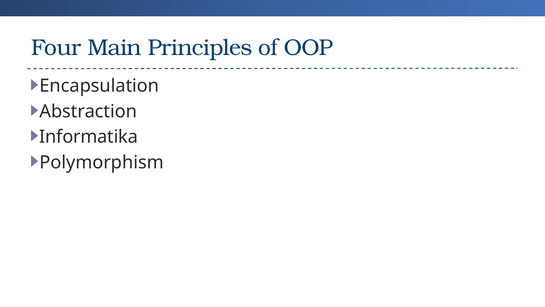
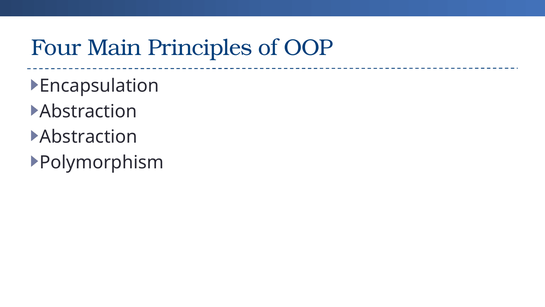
Informatika: Informatika -> Abstraction (88, 137)
